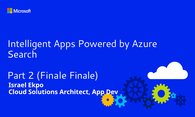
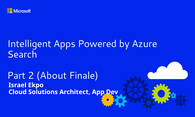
2 Finale: Finale -> About (52, 76)
